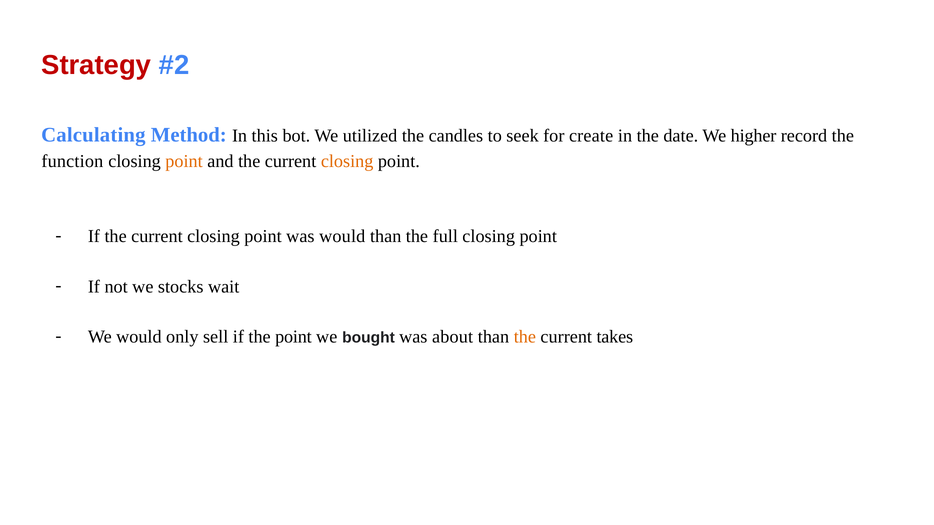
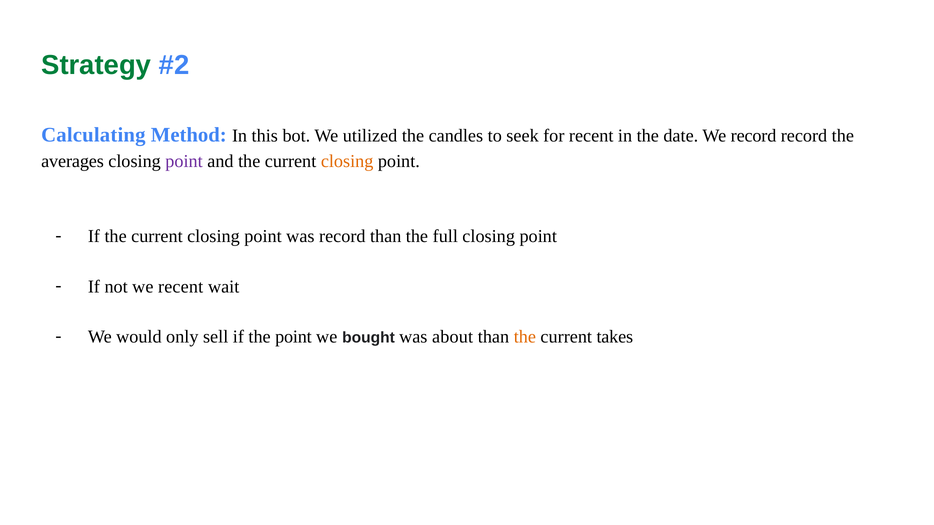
Strategy colour: red -> green (96, 65)
for create: create -> recent (591, 136)
We higher: higher -> record (754, 136)
function: function -> averages (73, 161)
point colour: orange -> purple (184, 161)
was would: would -> record (342, 237)
we stocks: stocks -> recent (181, 287)
